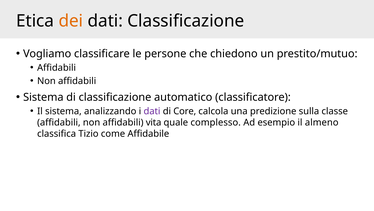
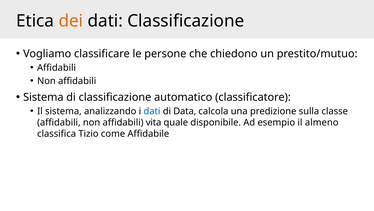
dati colour: purple -> blue (152, 111)
Core: Core -> Data (185, 111)
complesso: complesso -> disponibile (216, 122)
